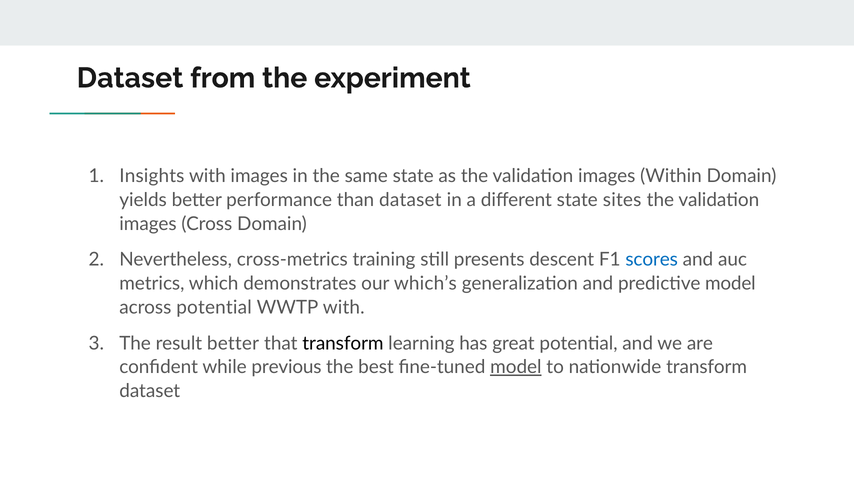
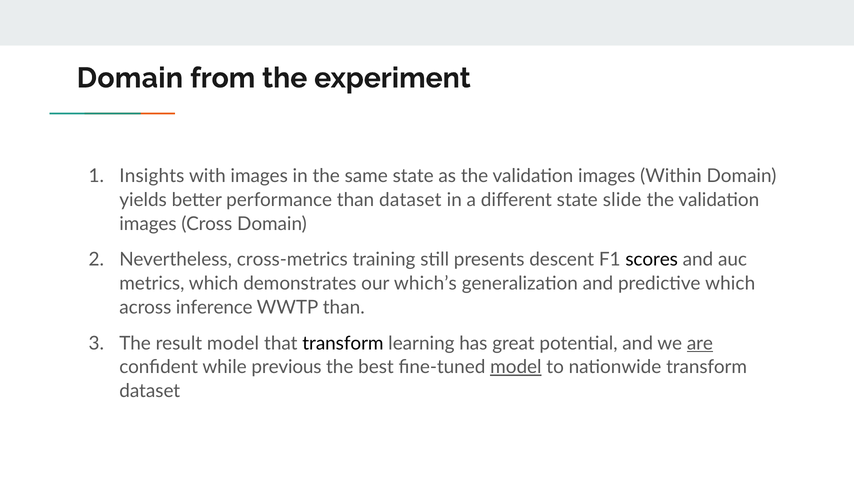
Dataset: Dataset -> Domain (130, 78)
sites: sites -> slide (622, 200)
scores colour: blue -> black (652, 259)
predictive model: model -> which (730, 283)
across potential: potential -> inference (214, 307)
WWTP with: with -> than (344, 307)
result better: better -> model (233, 343)
are underline: none -> present (700, 343)
